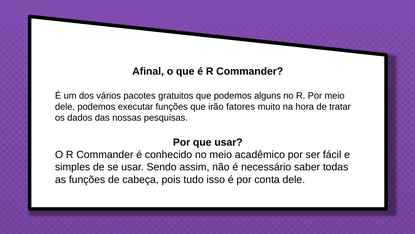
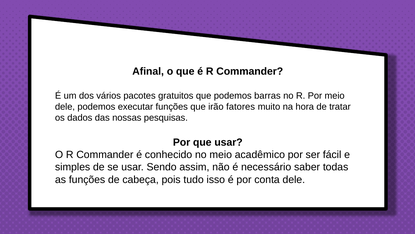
alguns: alguns -> barras (267, 96)
